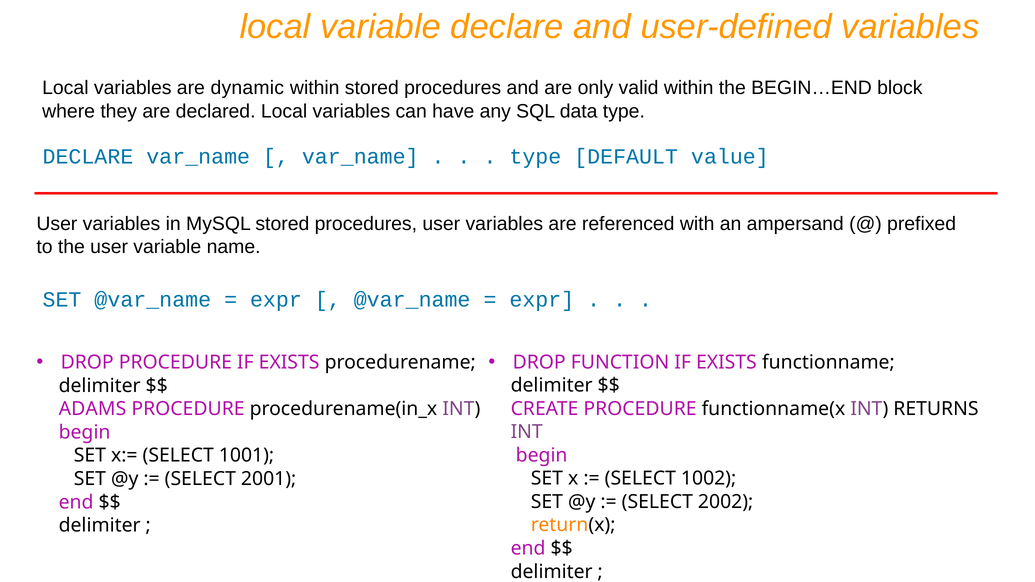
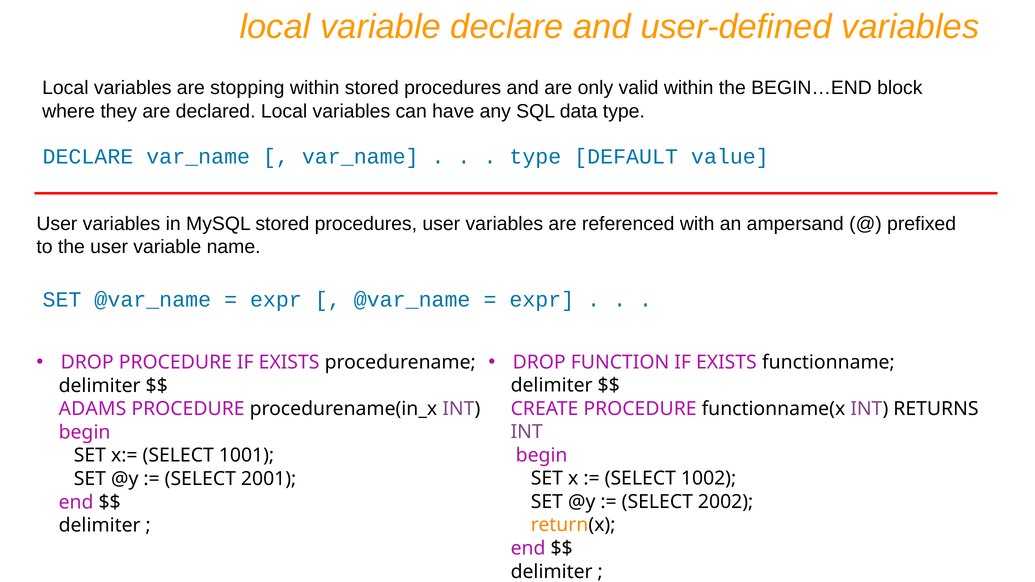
dynamic: dynamic -> stopping (247, 88)
